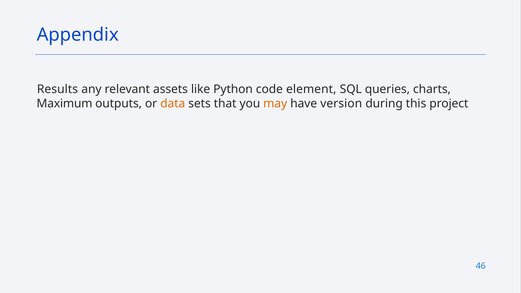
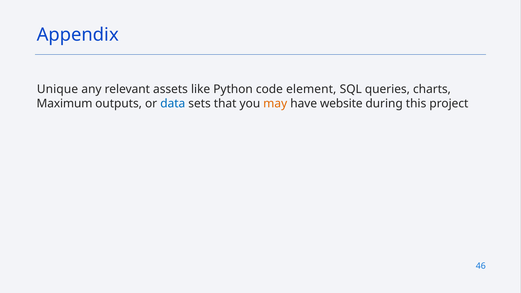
Results: Results -> Unique (57, 89)
data colour: orange -> blue (173, 104)
version: version -> website (341, 104)
